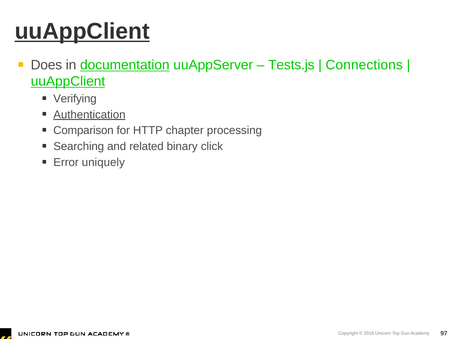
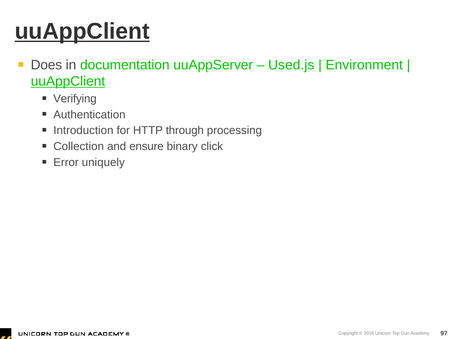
documentation underline: present -> none (125, 65)
Tests.js: Tests.js -> Used.js (291, 65)
Connections: Connections -> Environment (364, 65)
Authentication underline: present -> none (89, 114)
Comparison: Comparison -> Introduction (83, 130)
chapter: chapter -> through (185, 130)
Searching: Searching -> Collection (79, 146)
related: related -> ensure (146, 146)
